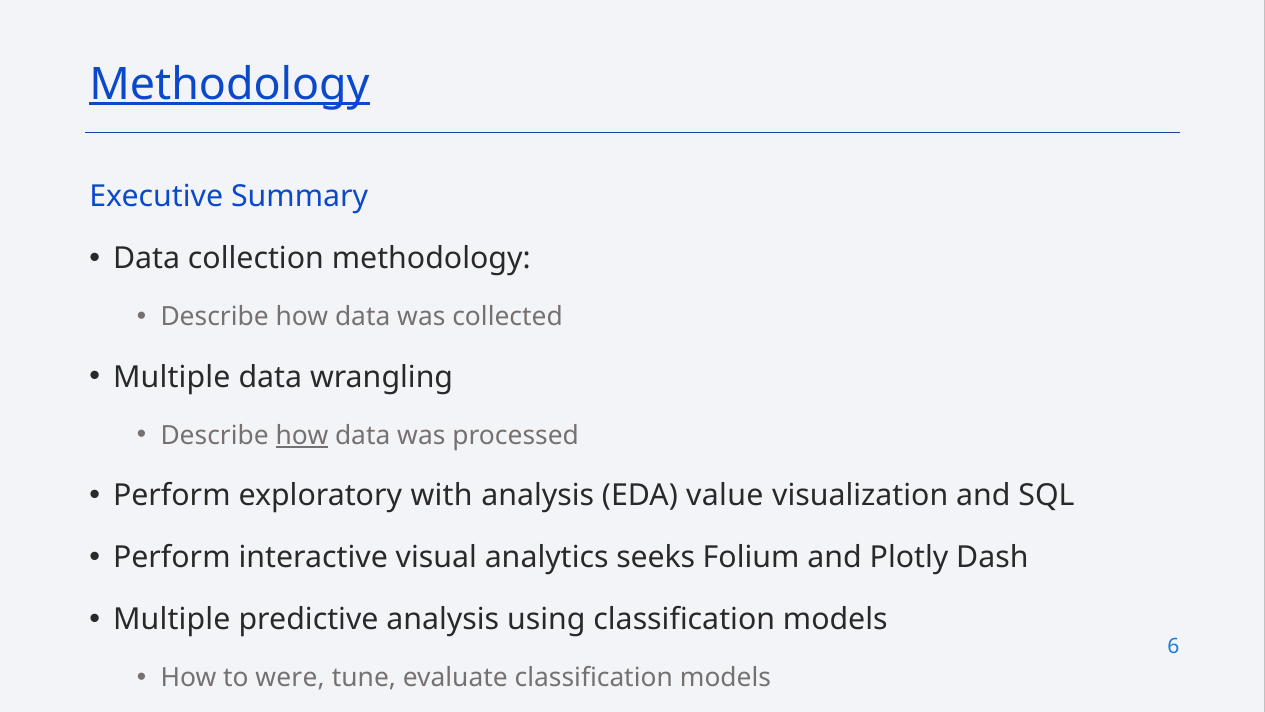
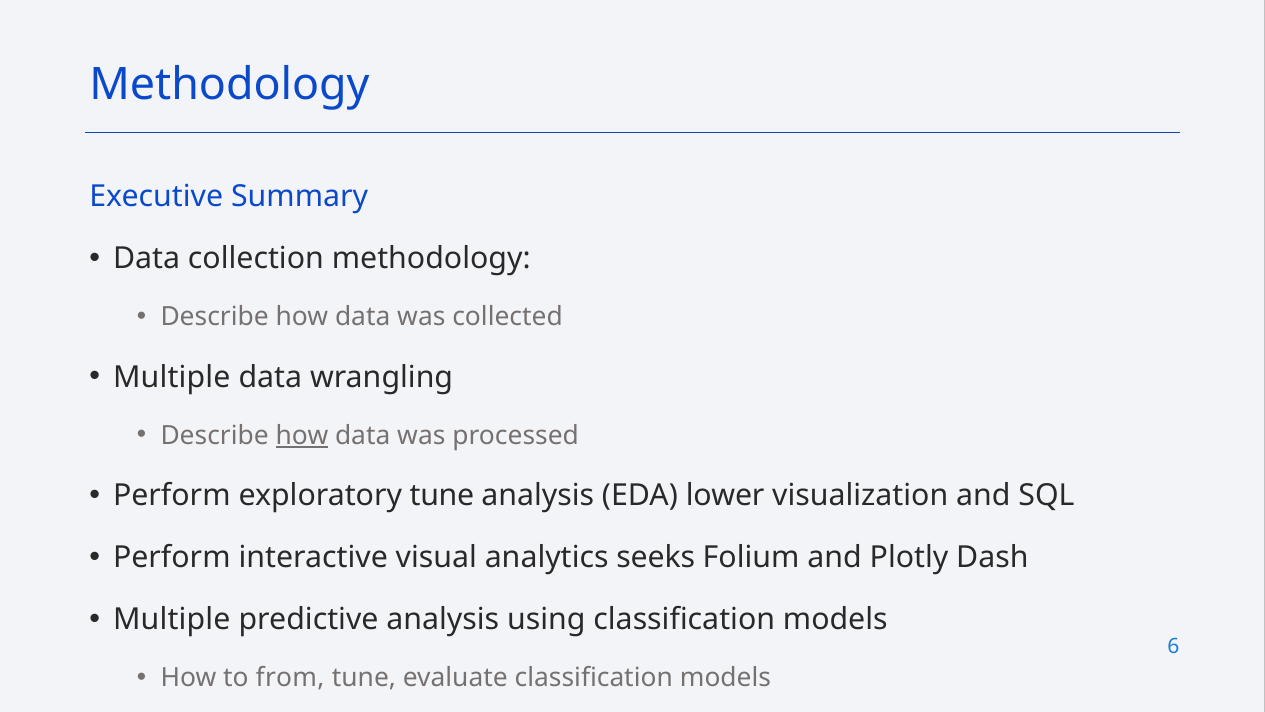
Methodology underline: present -> none (229, 85)
exploratory with: with -> tune (442, 495)
value: value -> lower (725, 495)
were: were -> from (290, 678)
